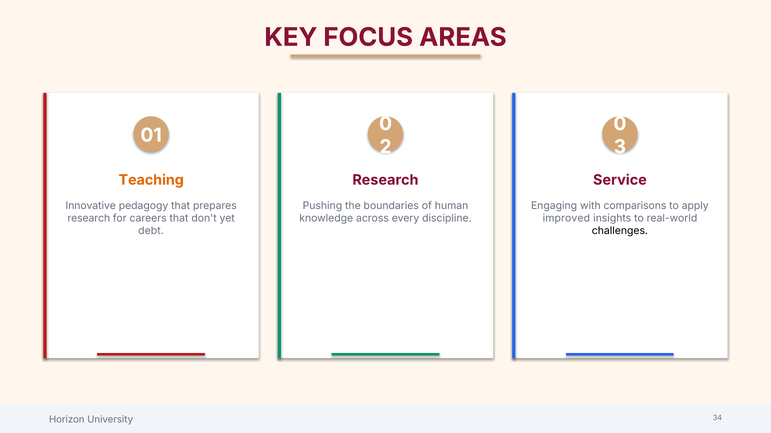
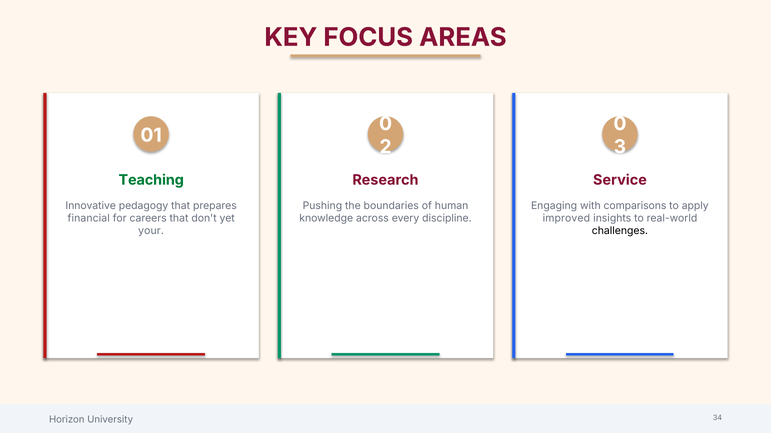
Teaching colour: orange -> green (151, 180)
research: research -> financial (89, 219)
debt: debt -> your (151, 231)
